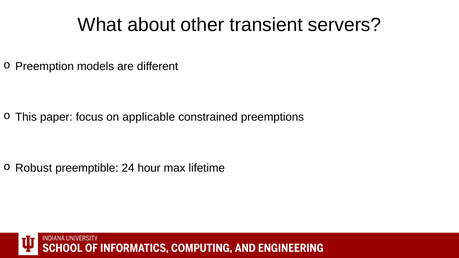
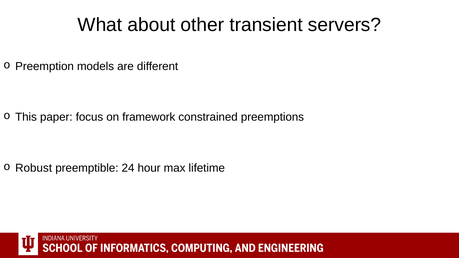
applicable: applicable -> framework (149, 117)
